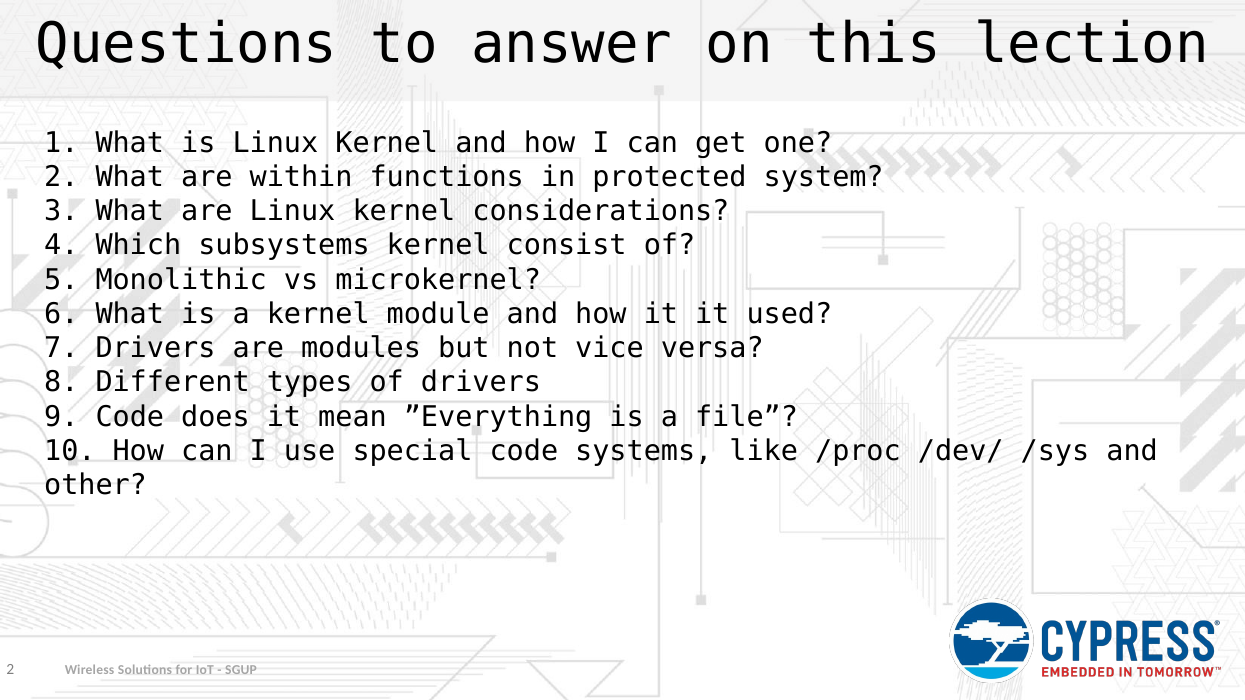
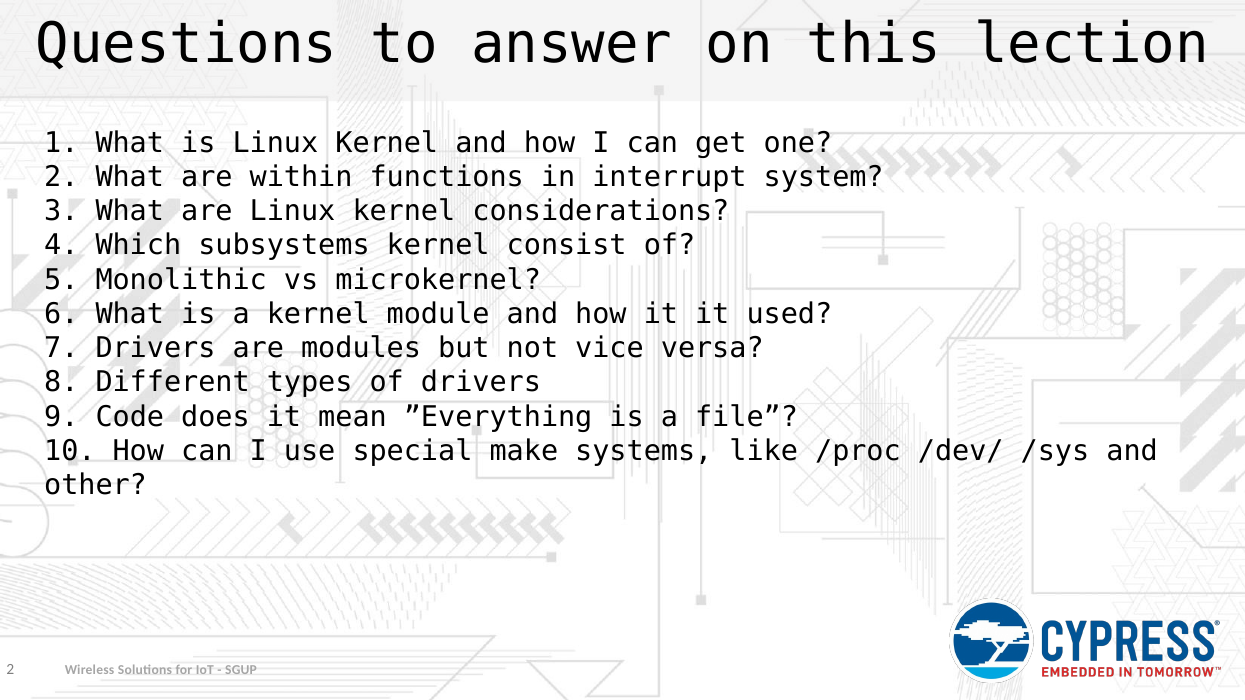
protected: protected -> interrupt (670, 177)
special code: code -> make (524, 451)
